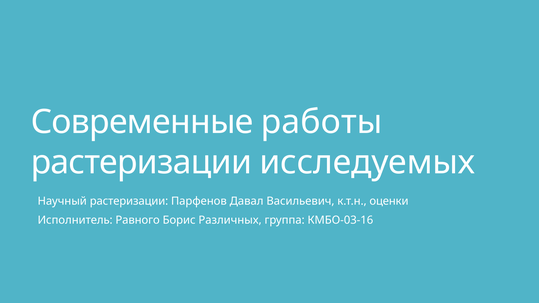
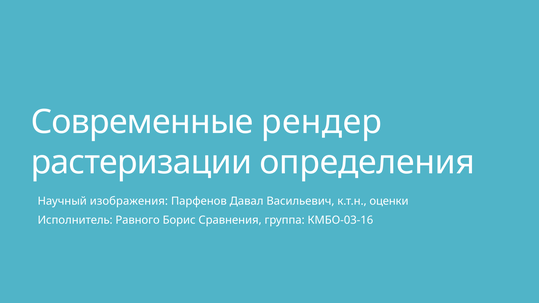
работы: работы -> рендер (322, 122)
исследуемых: исследуемых -> определения (367, 162)
Научный растеризации: растеризации -> изображения (129, 201)
Различных: Различных -> Сравнения (230, 220)
